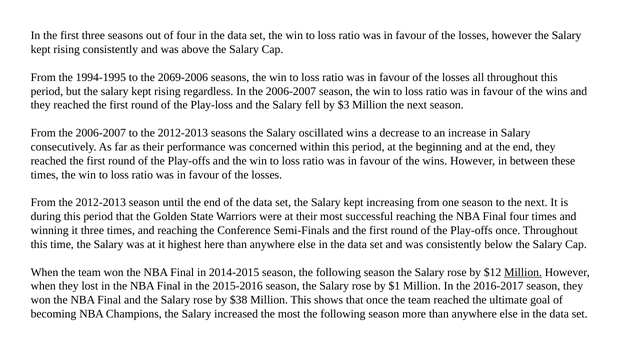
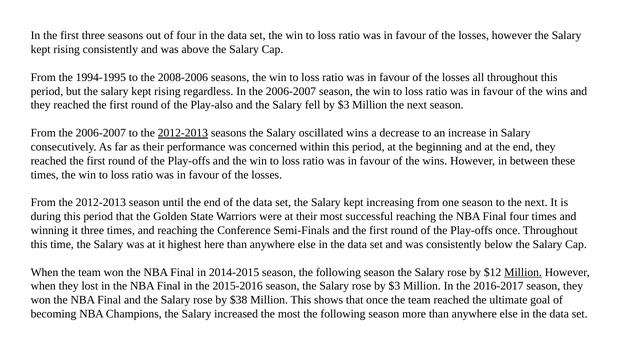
2069-2006: 2069-2006 -> 2008-2006 (183, 77)
Play-loss: Play-loss -> Play-also (212, 105)
2012-2013 underline: none -> present (183, 133)
rose by $1: $1 -> $3 (394, 286)
